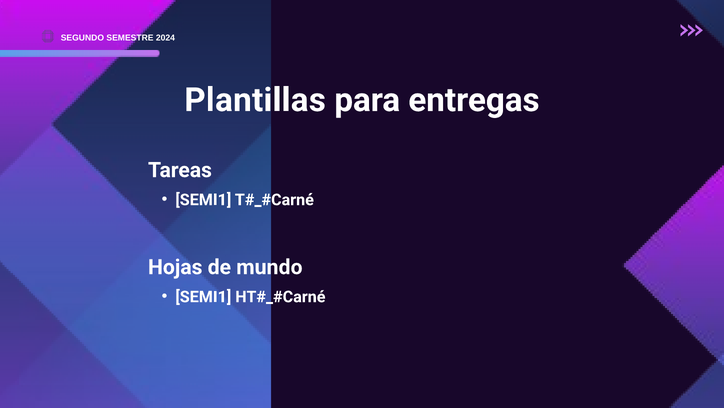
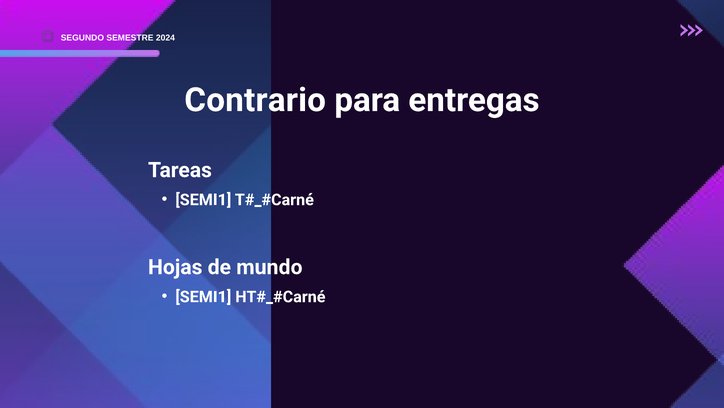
Plantillas: Plantillas -> Contrario (255, 100)
